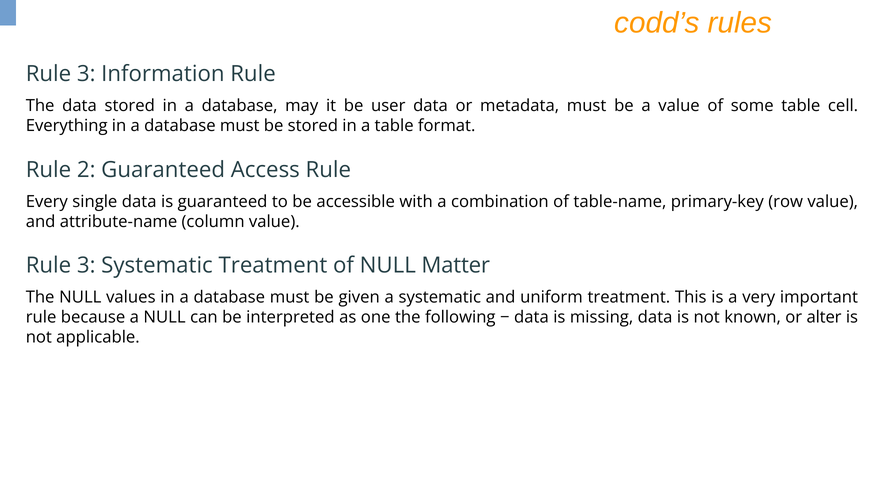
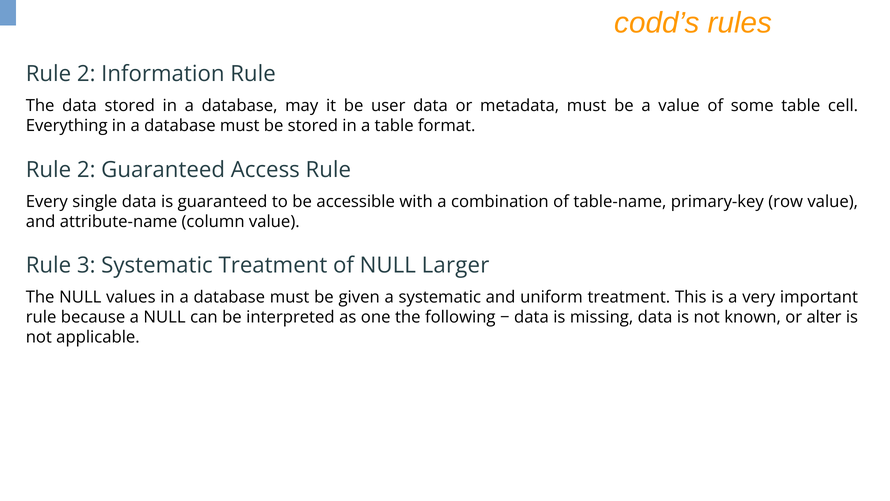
3: 3 -> 2 (86, 74)
Matter: Matter -> Larger (456, 265)
